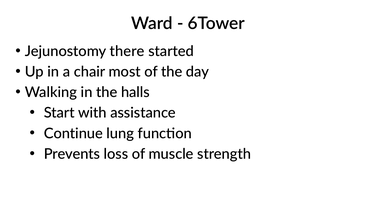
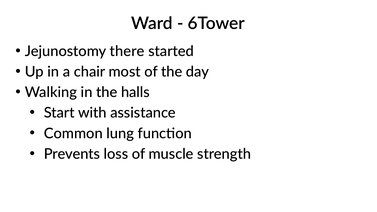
Continue: Continue -> Common (73, 133)
